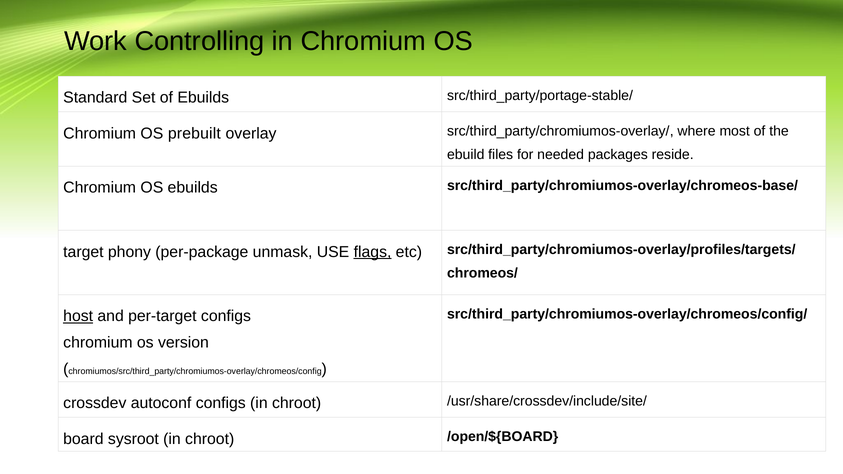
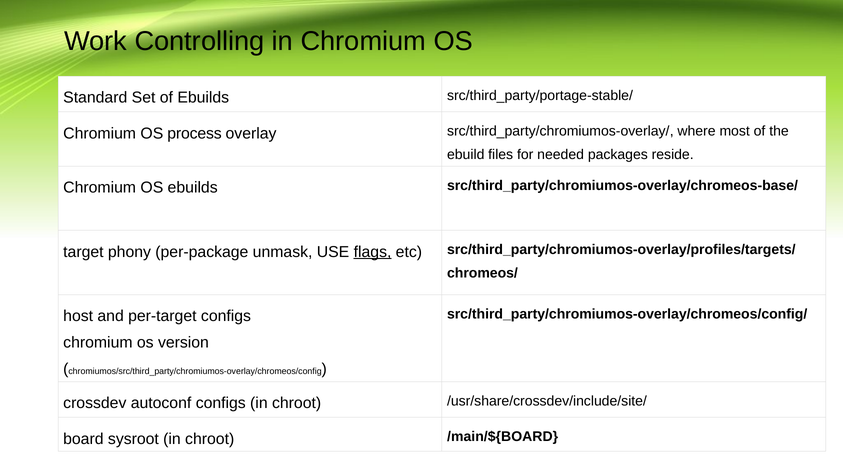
prebuilt: prebuilt -> process (195, 134)
host underline: present -> none (78, 316)
/open/${BOARD: /open/${BOARD -> /main/${BOARD (503, 437)
